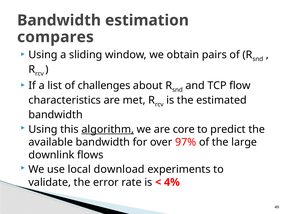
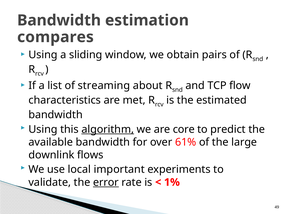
challenges: challenges -> streaming (104, 86)
97%: 97% -> 61% (186, 142)
download: download -> important (119, 170)
error underline: none -> present (106, 183)
4%: 4% -> 1% (172, 183)
